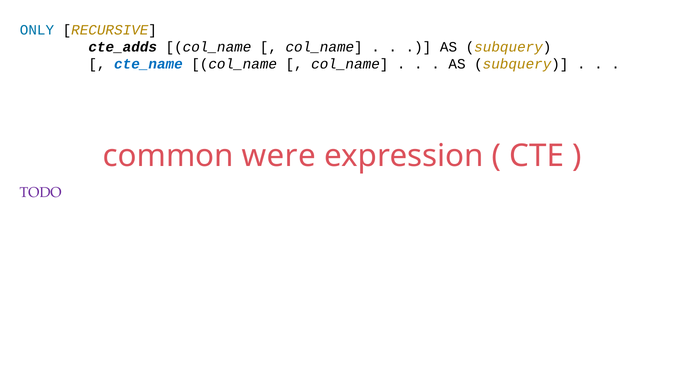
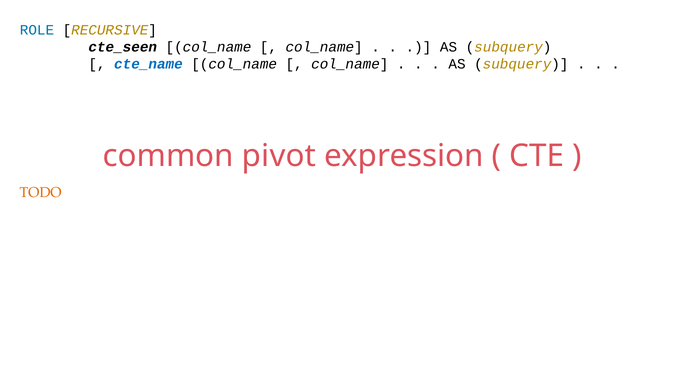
ONLY: ONLY -> ROLE (37, 30)
cte_adds: cte_adds -> cte_seen (123, 47)
were: were -> pivot (279, 156)
TODO colour: purple -> orange (41, 193)
